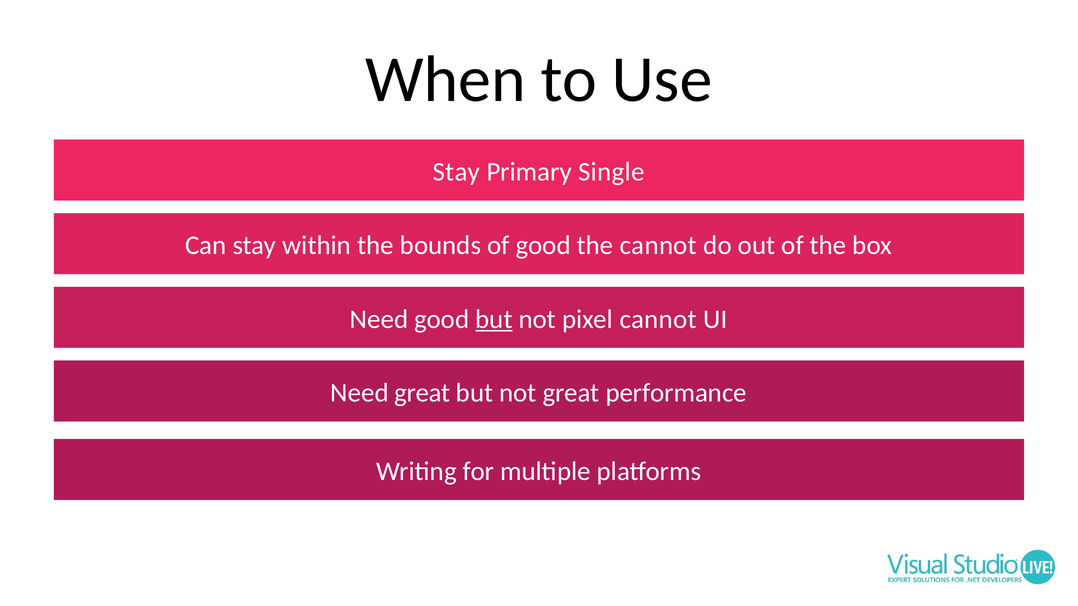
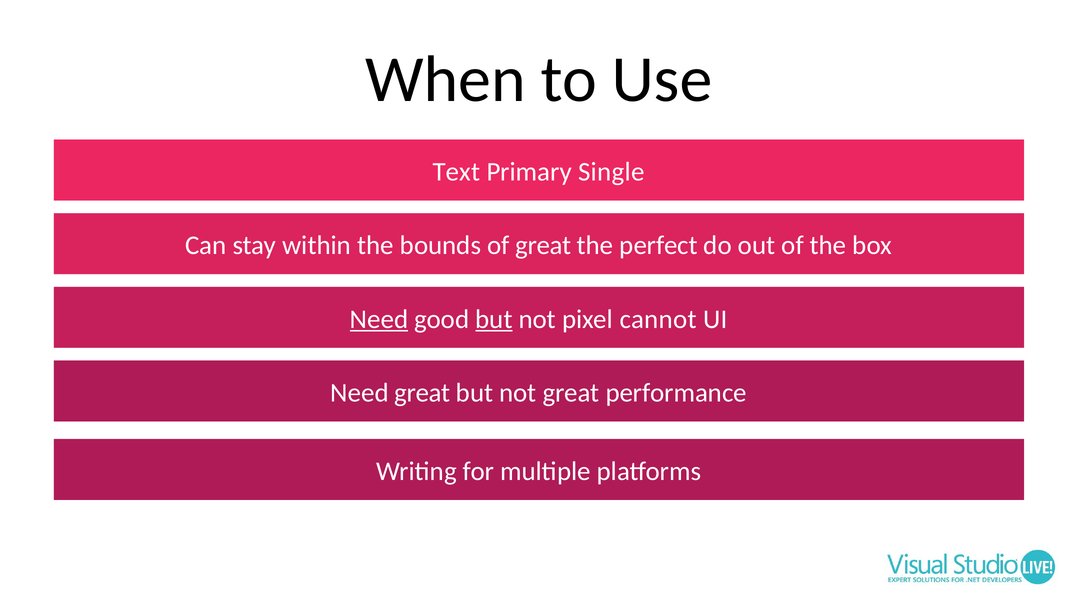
Stay: Stay -> Text (456, 172)
of good: good -> great (543, 246)
the cannot: cannot -> perfect (659, 246)
Need underline: none -> present (379, 319)
